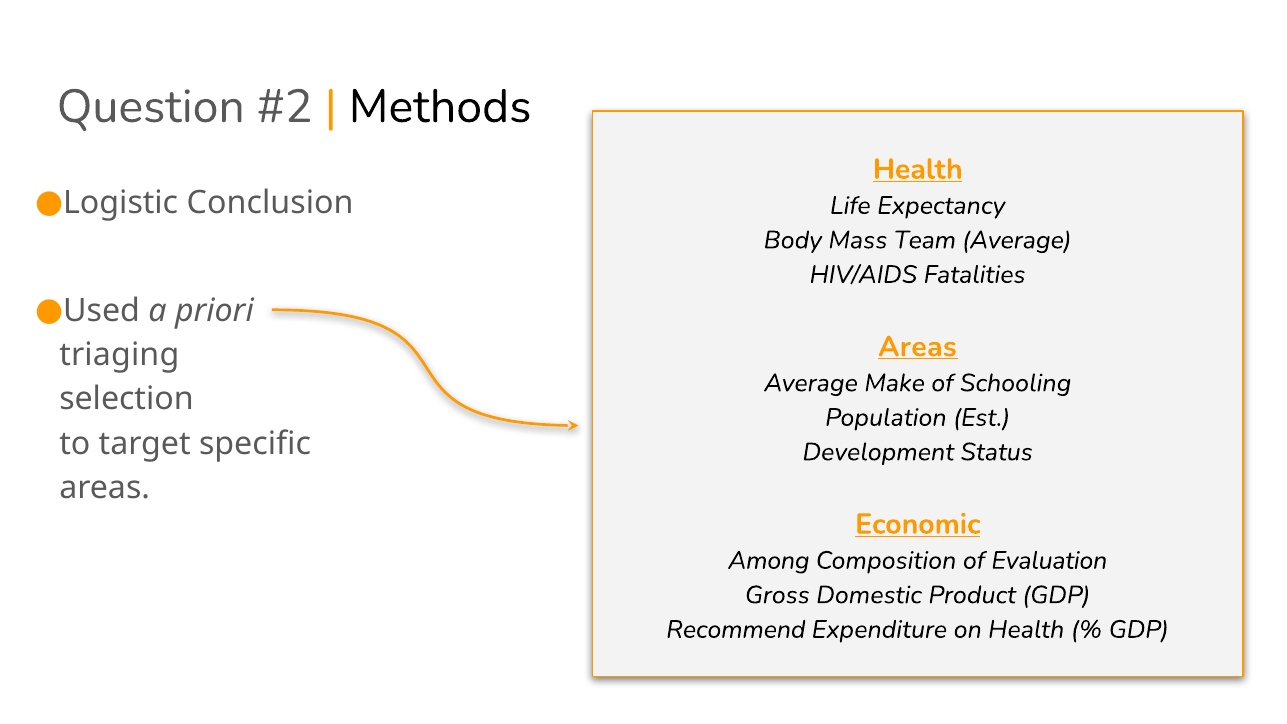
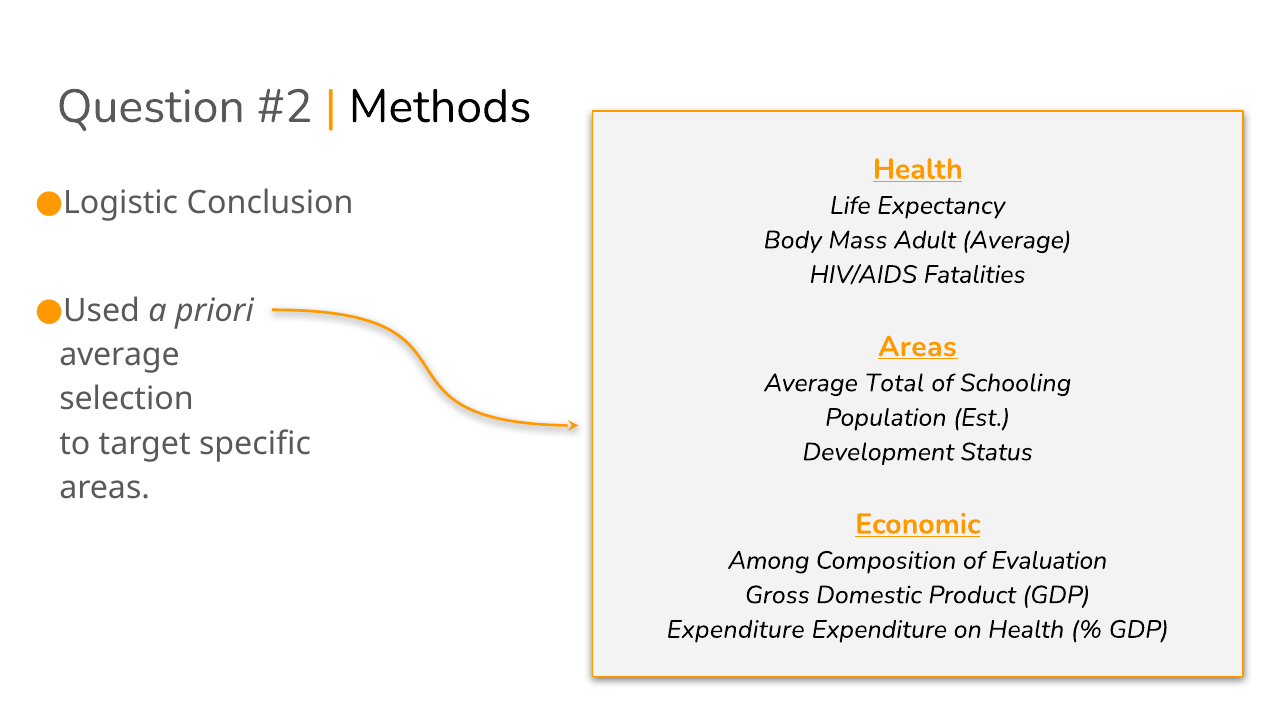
Team: Team -> Adult (925, 240)
triaging: triaging -> average (119, 355)
Make: Make -> Total (895, 383)
Recommend: Recommend -> Expenditure (736, 629)
